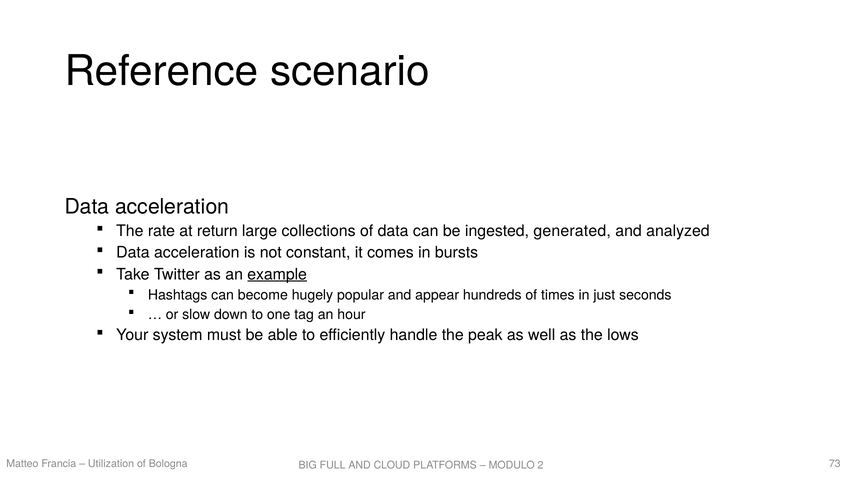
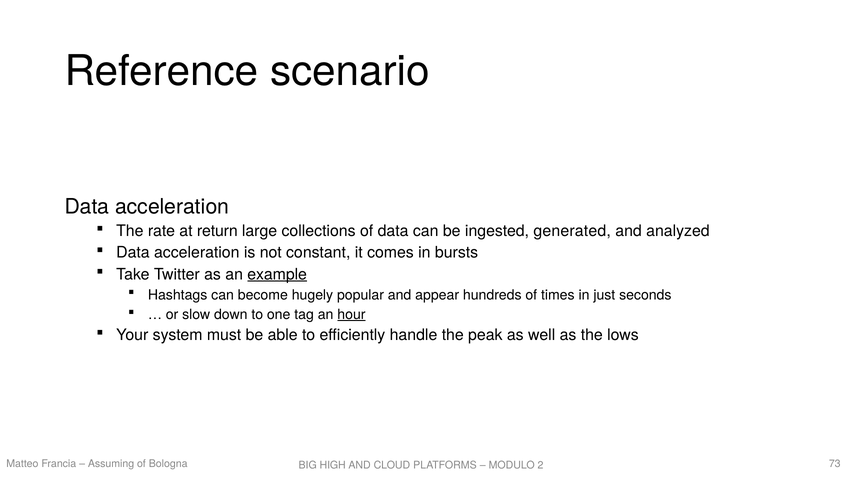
hour underline: none -> present (351, 314)
Utilization: Utilization -> Assuming (111, 463)
FULL: FULL -> HIGH (333, 464)
